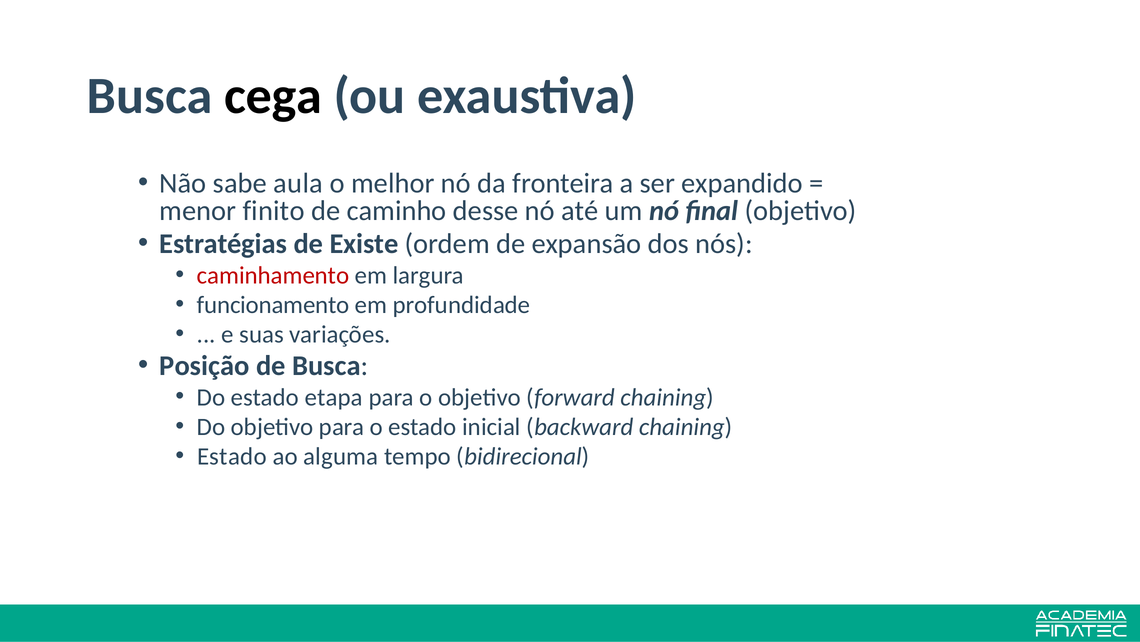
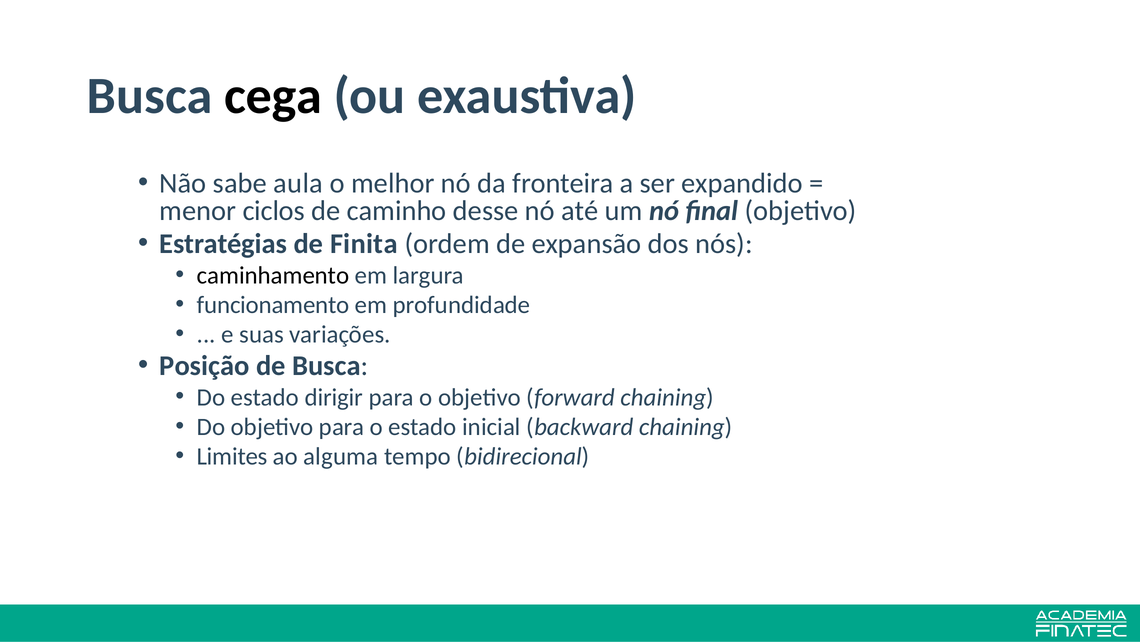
finito: finito -> ciclos (274, 211)
Existe: Existe -> Finita (364, 244)
caminhamento colour: red -> black (273, 275)
etapa: etapa -> dirigir (334, 397)
Estado: Estado -> Limites (232, 456)
